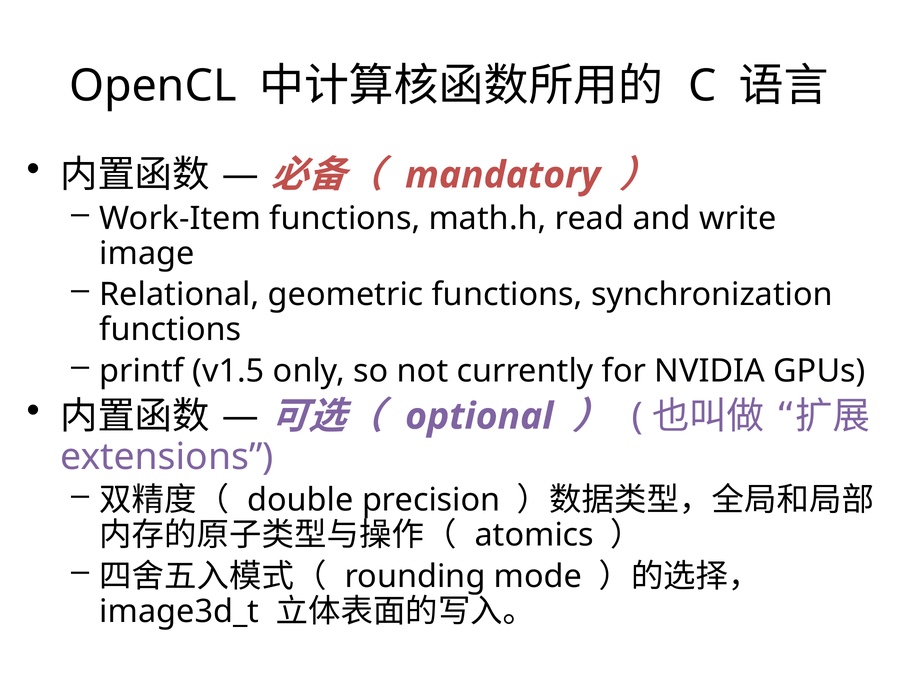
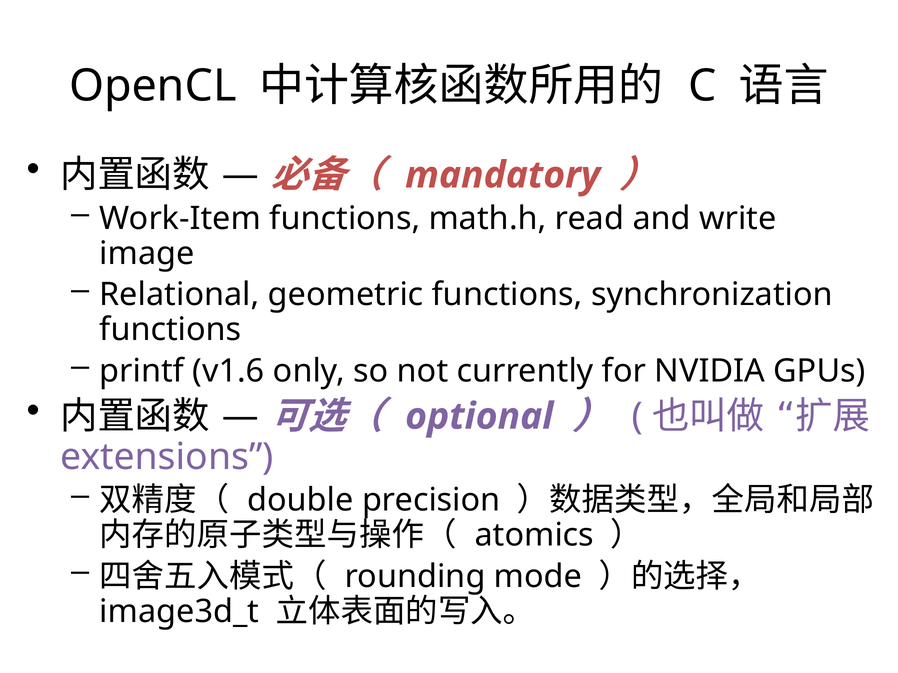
v1.5: v1.5 -> v1.6 (228, 371)
